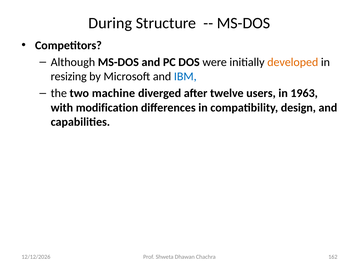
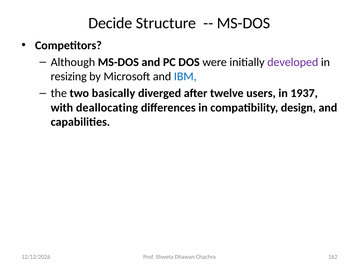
During: During -> Decide (110, 23)
developed colour: orange -> purple (293, 62)
machine: machine -> basically (113, 93)
1963: 1963 -> 1937 (304, 93)
modification: modification -> deallocating (107, 108)
